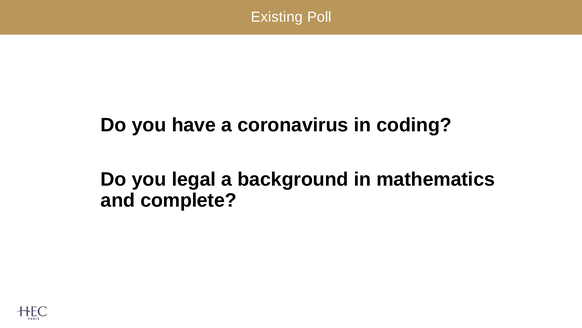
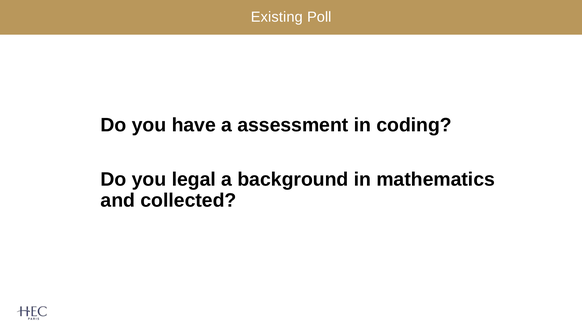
coronavirus: coronavirus -> assessment (293, 125)
complete: complete -> collected (188, 200)
